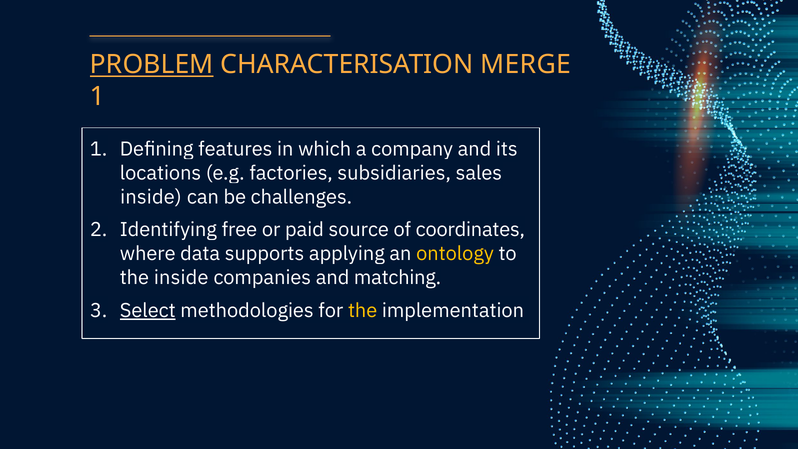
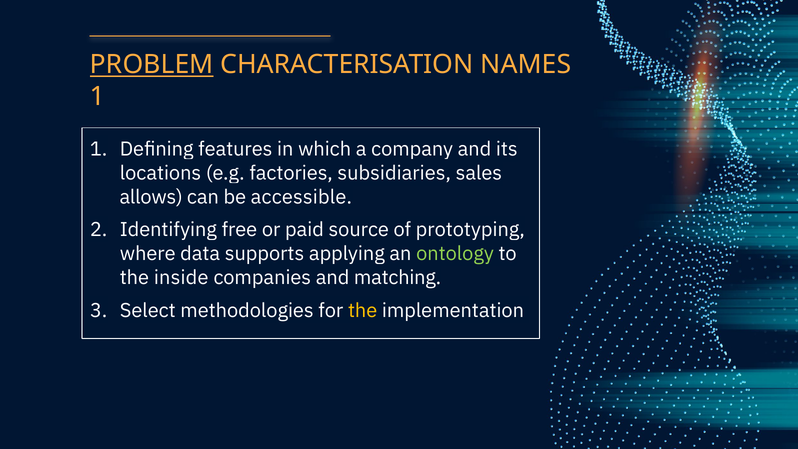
MERGE: MERGE -> NAMES (526, 65)
inside: inside -> allows (151, 197)
challenges: challenges -> accessible (301, 197)
coordinates: coordinates -> prototyping (470, 230)
ontology colour: yellow -> light green (455, 254)
Select underline: present -> none (148, 311)
